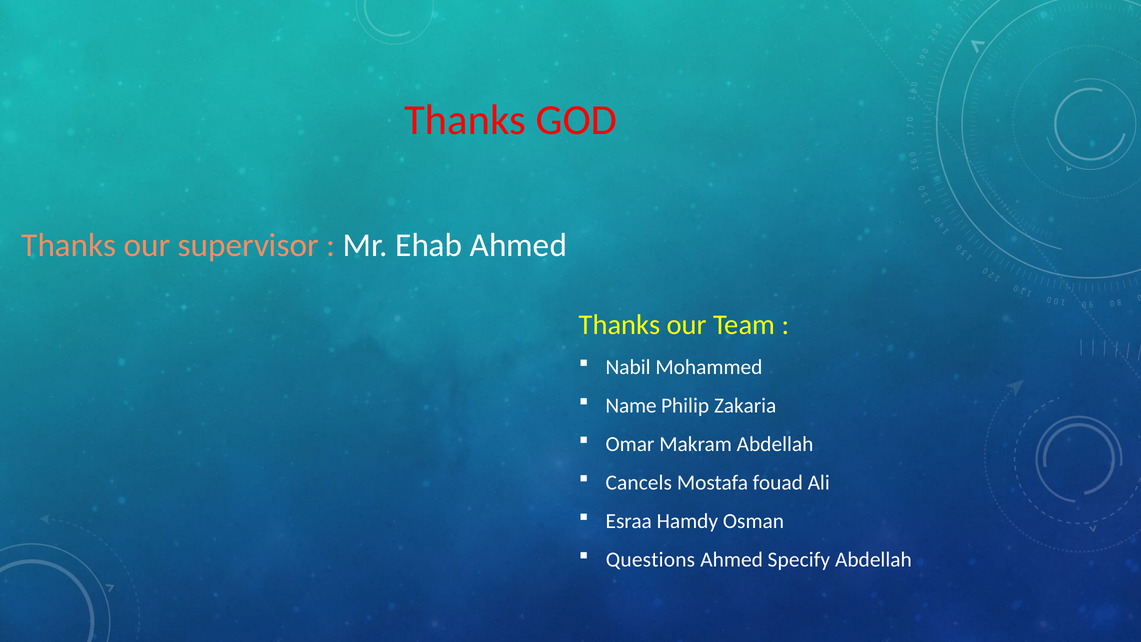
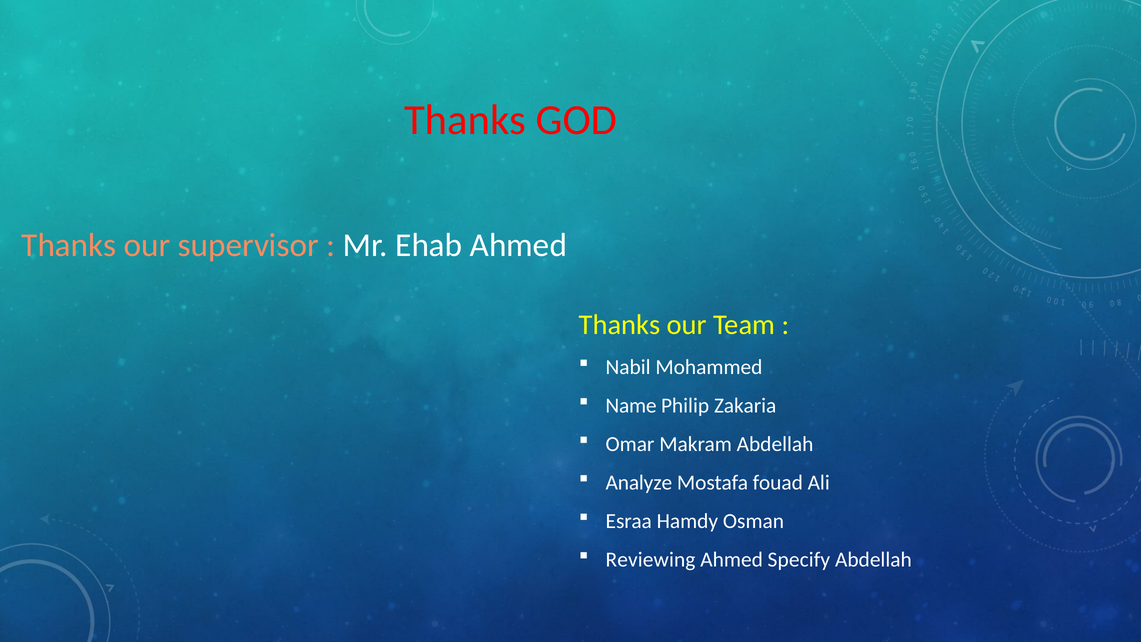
Cancels: Cancels -> Analyze (639, 482)
Questions: Questions -> Reviewing (651, 559)
